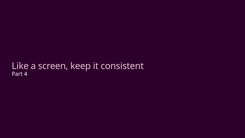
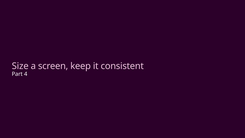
Like: Like -> Size (20, 66)
